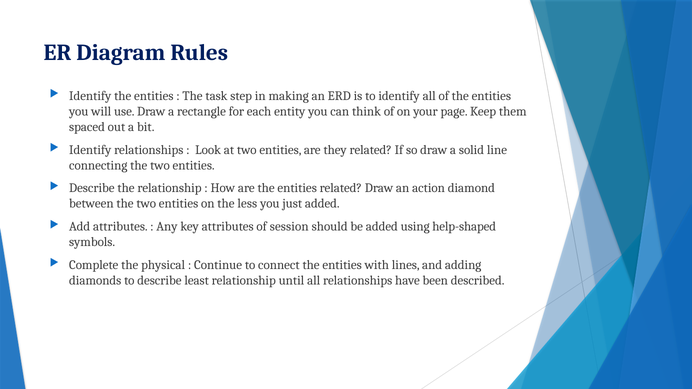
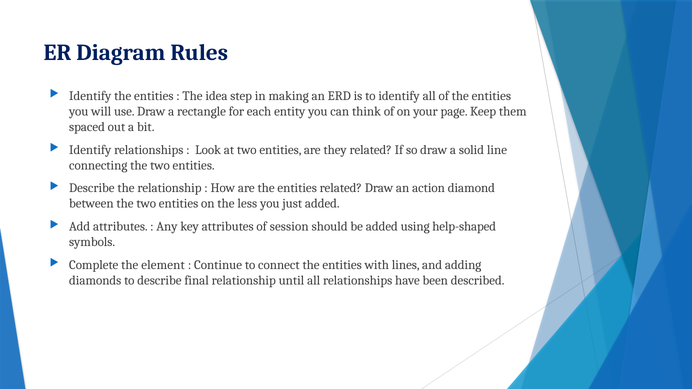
task: task -> idea (216, 96)
physical: physical -> element (163, 265)
least: least -> final (197, 281)
